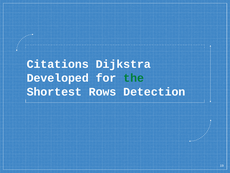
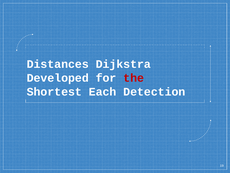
Citations: Citations -> Distances (58, 64)
the colour: green -> red (134, 78)
Rows: Rows -> Each (103, 92)
